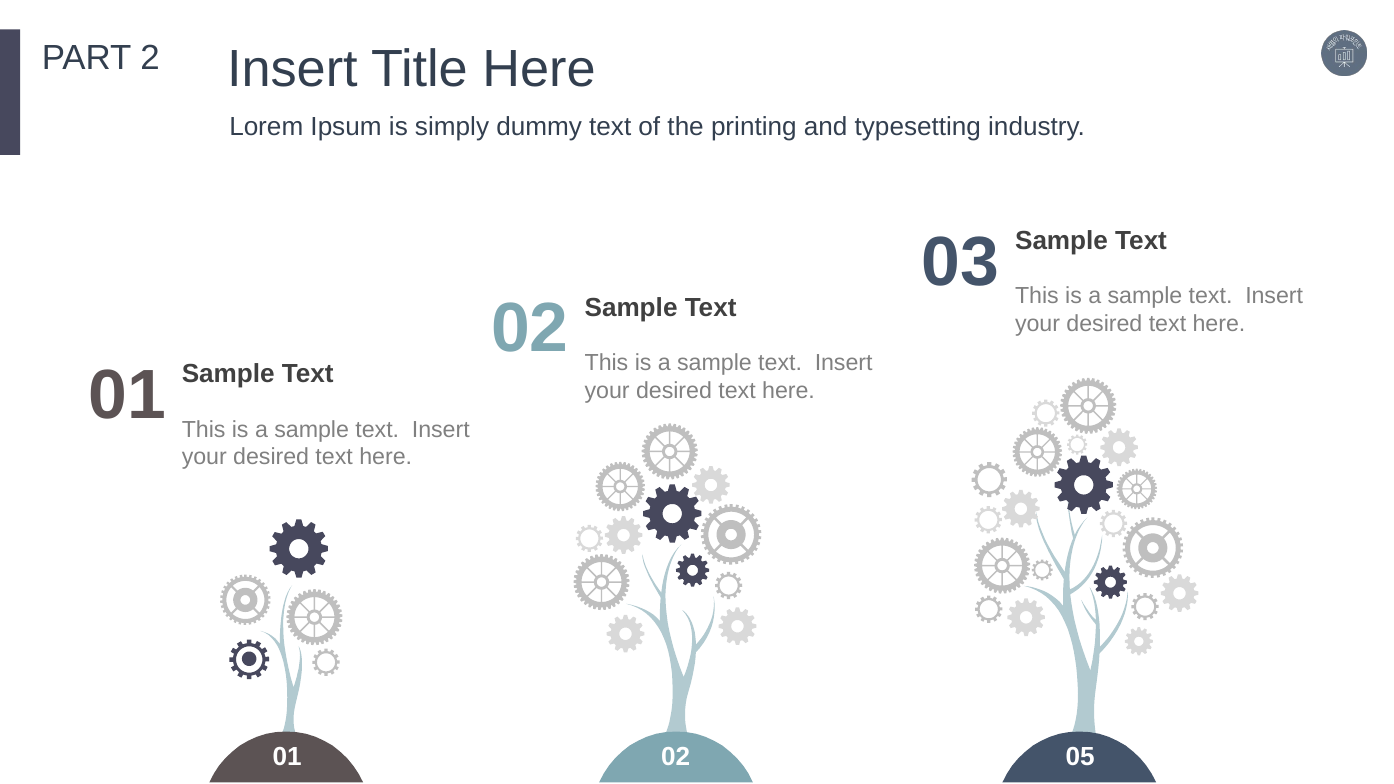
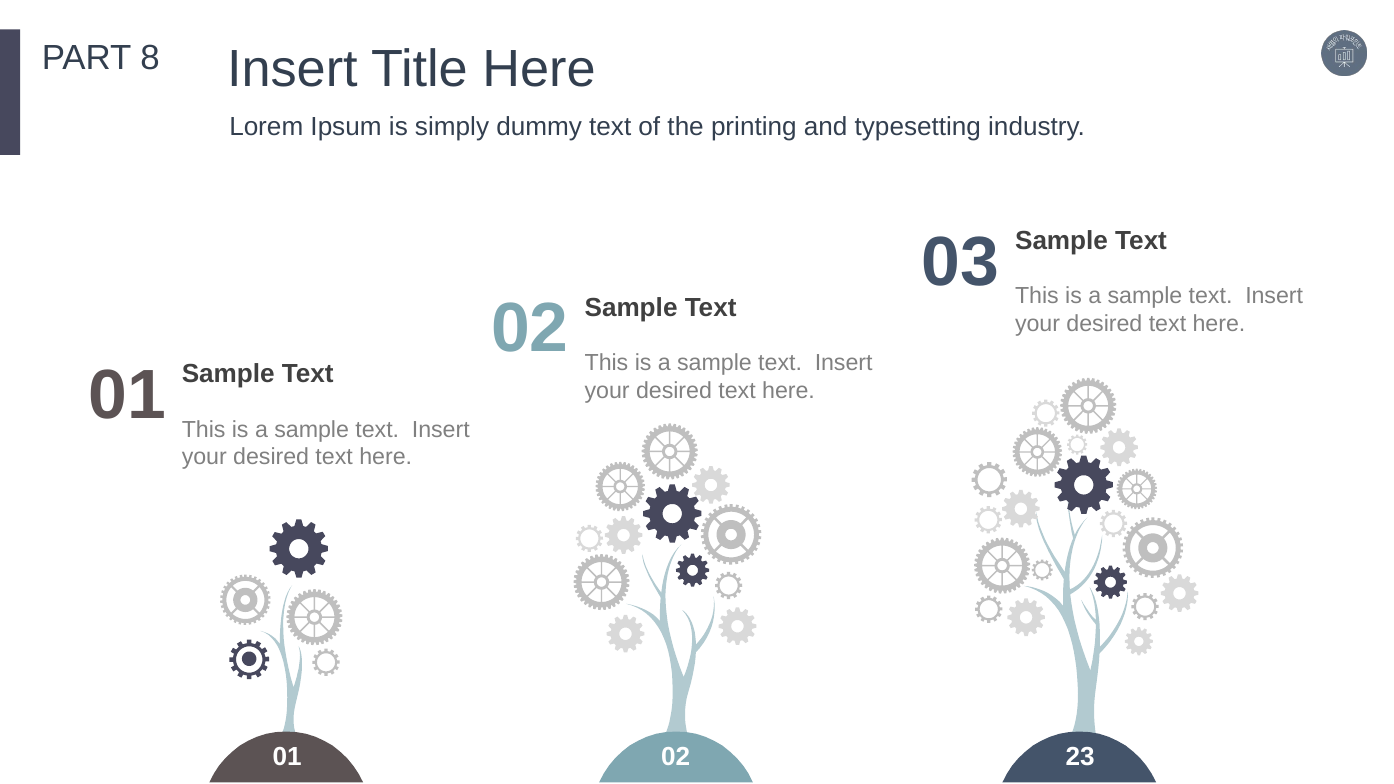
2: 2 -> 8 (150, 58)
05: 05 -> 23 (1080, 757)
